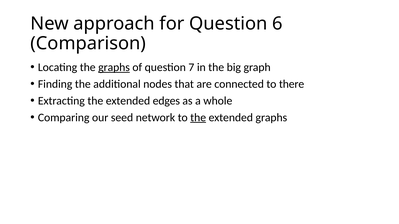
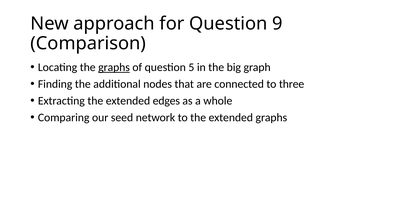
6: 6 -> 9 (277, 24)
7: 7 -> 5 (191, 67)
there: there -> three (292, 84)
the underline: present -> none (198, 118)
